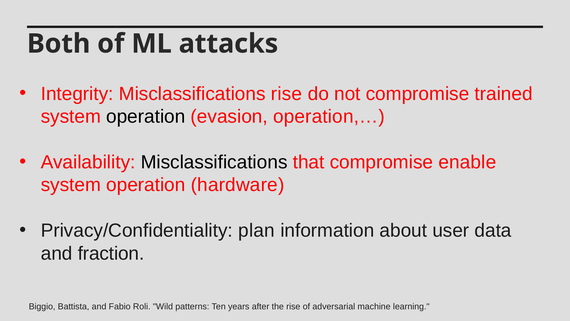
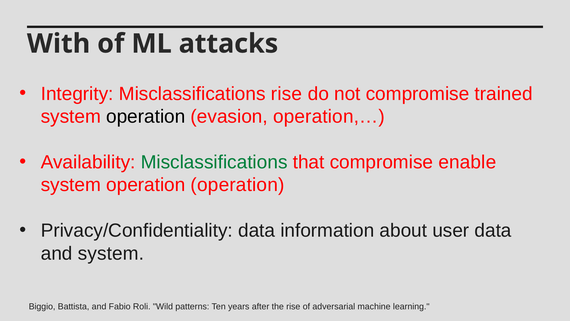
Both: Both -> With (59, 44)
Misclassifications colour: black -> green (214, 162)
operation hardware: hardware -> operation (238, 185)
Privacy/Confidentiality plan: plan -> data (257, 230)
and fraction: fraction -> system (111, 253)
